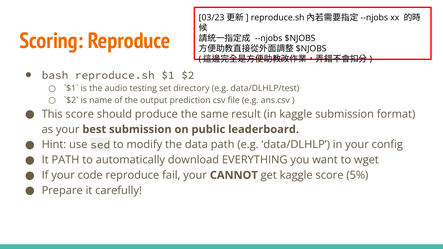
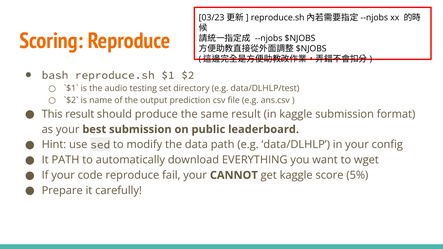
This score: score -> result (80, 114)
